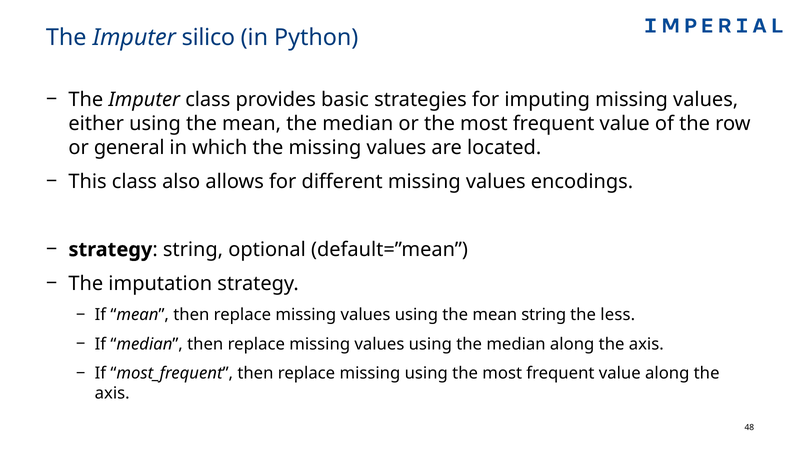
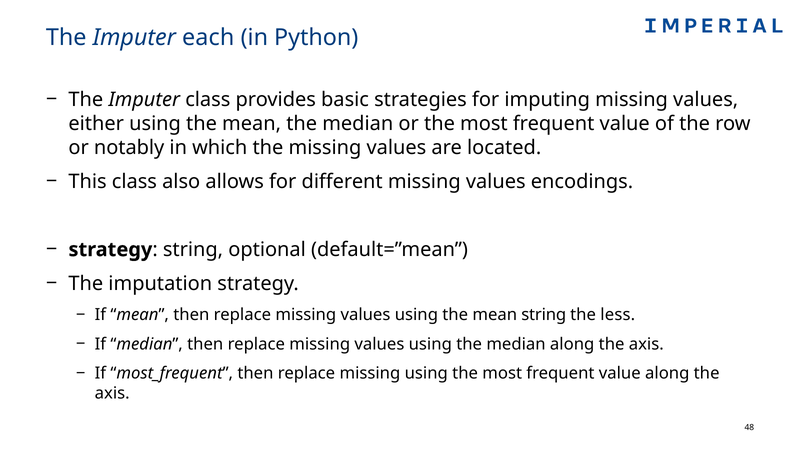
silico: silico -> each (208, 37)
general: general -> notably (129, 148)
